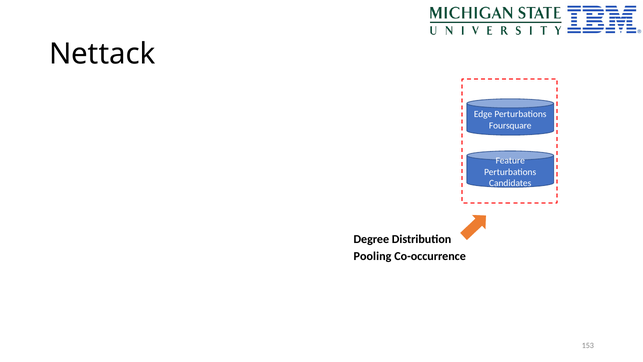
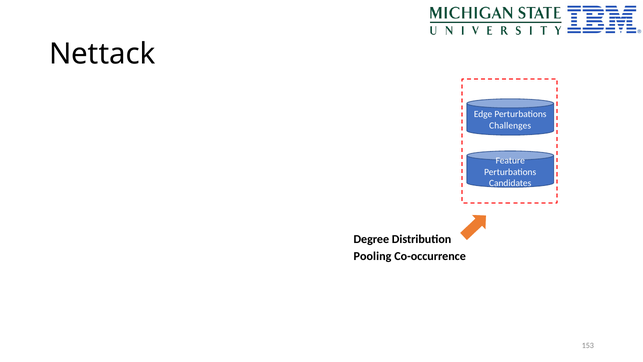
Foursquare: Foursquare -> Challenges (510, 125)
